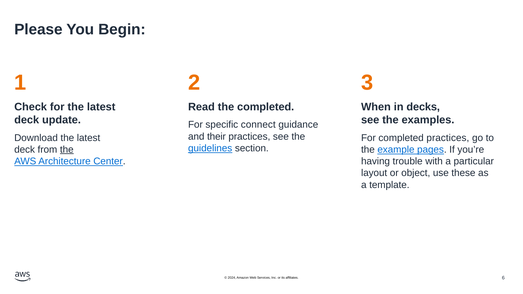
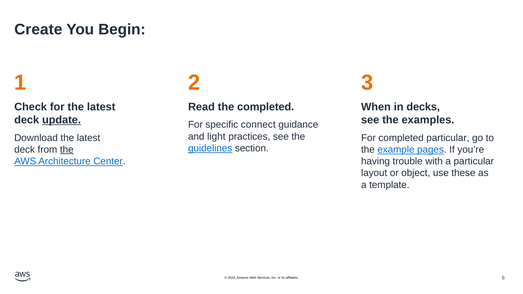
Please: Please -> Create (38, 29)
update underline: none -> present (62, 120)
their: their -> light (216, 137)
completed practices: practices -> particular (448, 138)
